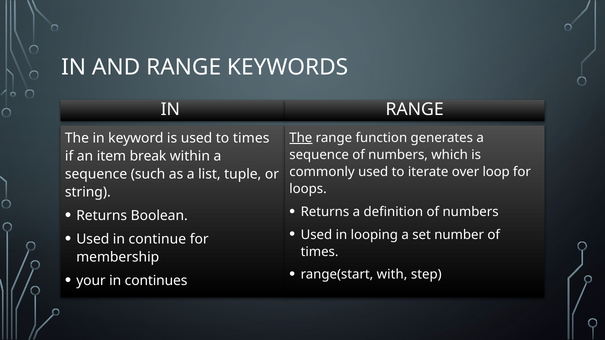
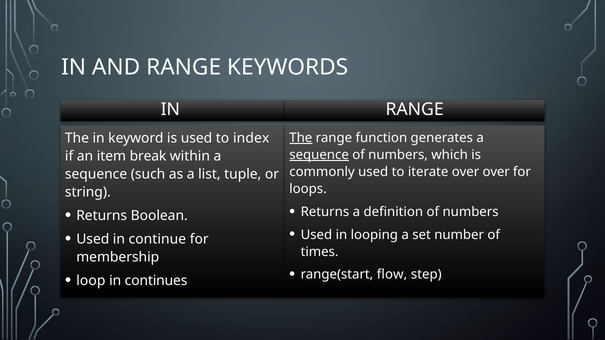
to times: times -> index (251, 138)
sequence underline: none -> present (319, 155)
over loop: loop -> over (496, 172)
with: with -> flow (392, 275)
your: your -> loop (91, 281)
